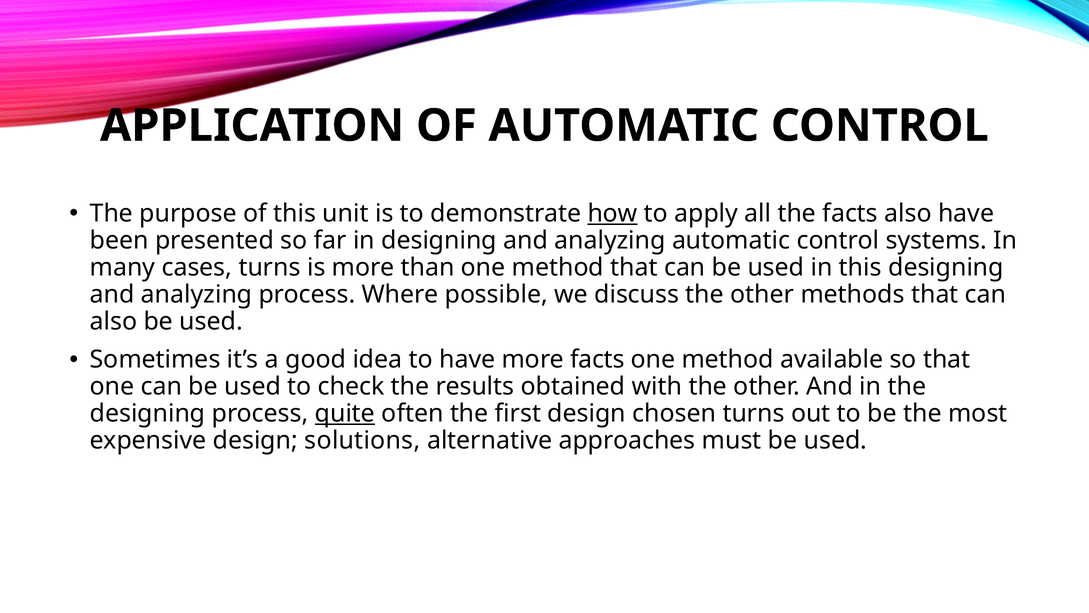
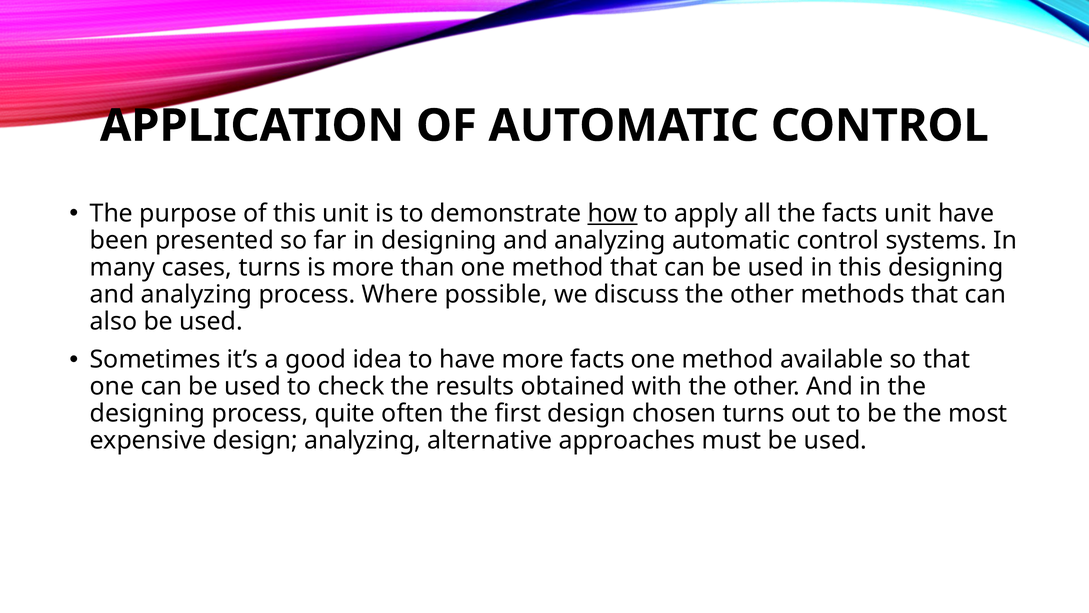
facts also: also -> unit (908, 213)
quite underline: present -> none (345, 413)
design solutions: solutions -> analyzing (363, 440)
